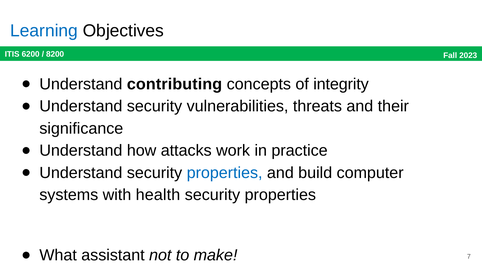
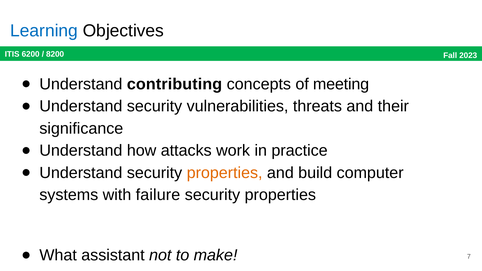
integrity: integrity -> meeting (341, 84)
properties colour: blue -> orange (225, 173)
health: health -> failure (158, 195)
